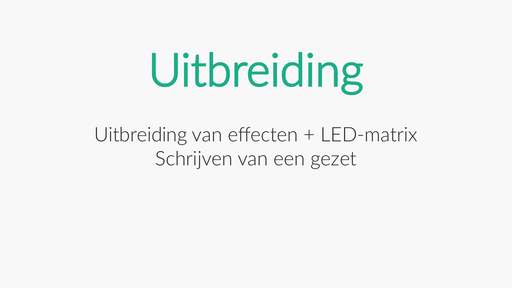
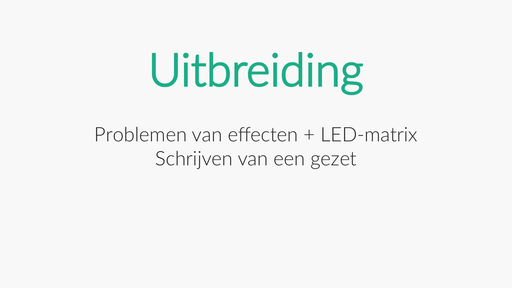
Uitbreiding: Uitbreiding -> Problemen (141, 135)
